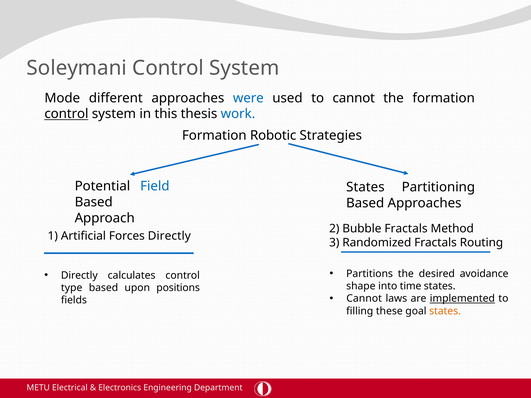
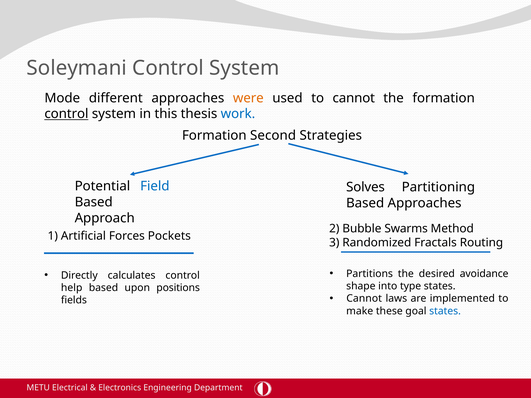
were colour: blue -> orange (248, 98)
Robotic: Robotic -> Second (273, 136)
States: States -> Solves (365, 187)
Bubble Fractals: Fractals -> Swarms (406, 229)
Forces Directly: Directly -> Pockets (169, 236)
time: time -> type (411, 286)
type: type -> help (72, 288)
implemented underline: present -> none (462, 299)
filling: filling -> make (360, 311)
states colour: orange -> blue (445, 311)
